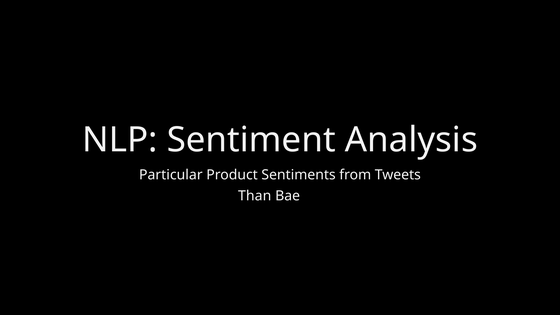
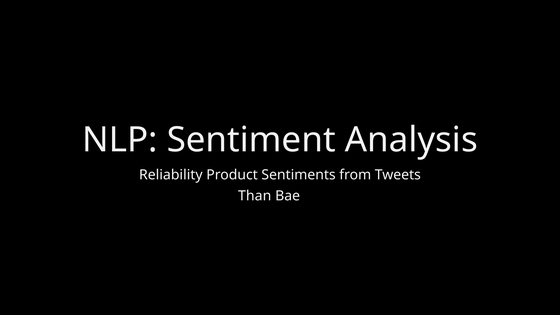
Particular: Particular -> Reliability (171, 175)
